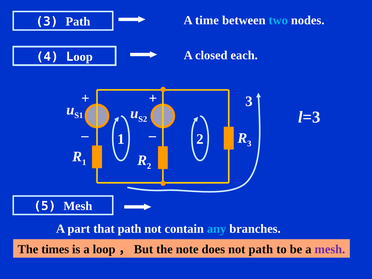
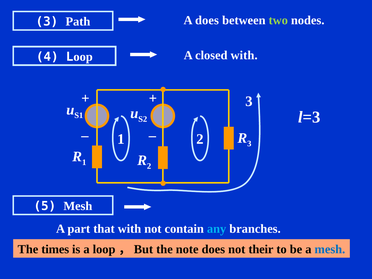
A time: time -> does (207, 20)
two colour: light blue -> light green (278, 20)
closed each: each -> with (244, 55)
that path: path -> with (129, 229)
not path: path -> their (261, 249)
mesh colour: purple -> blue (330, 249)
